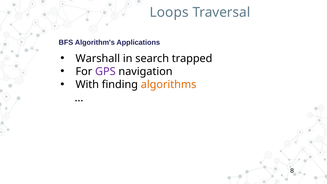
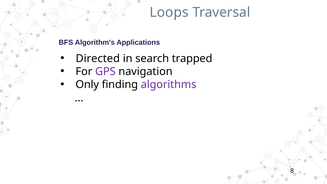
Warshall: Warshall -> Directed (98, 58)
With: With -> Only (87, 85)
algorithms colour: orange -> purple (169, 85)
